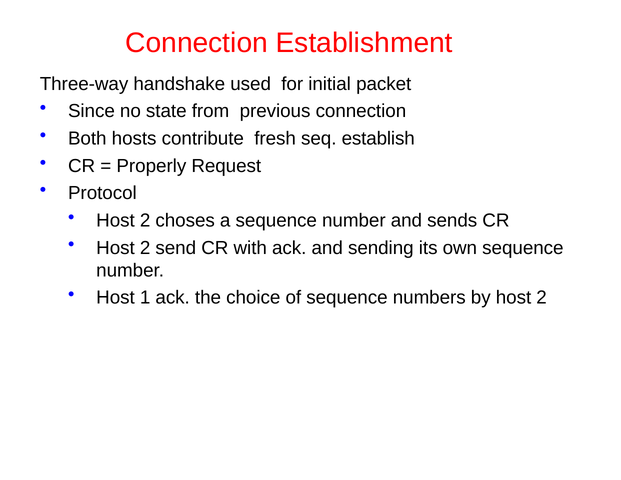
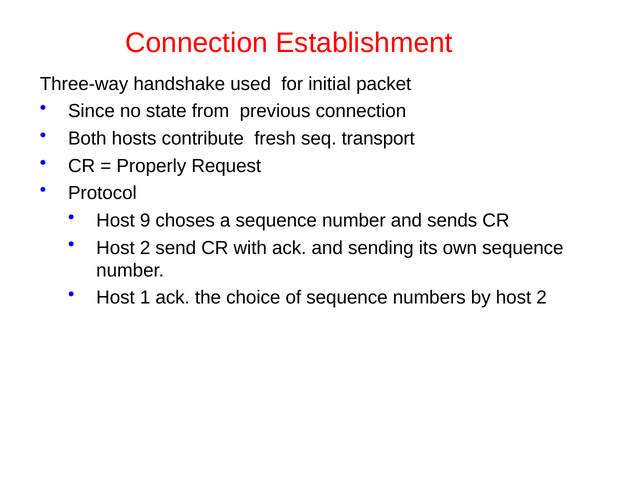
establish: establish -> transport (378, 139)
2: 2 -> 9 (145, 220)
